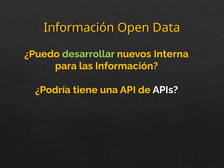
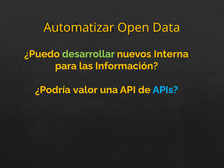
Información: Información -> Automatizar (79, 28)
tiene: tiene -> valor (85, 90)
APIs colour: white -> light blue (165, 90)
